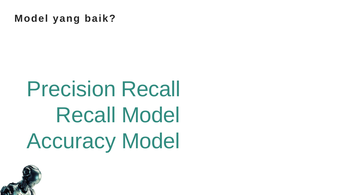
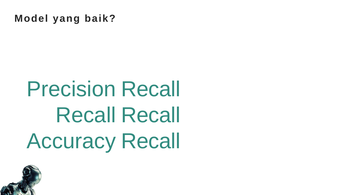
Model: Model -> Recall (151, 115)
Accuracy Model: Model -> Recall (151, 141)
